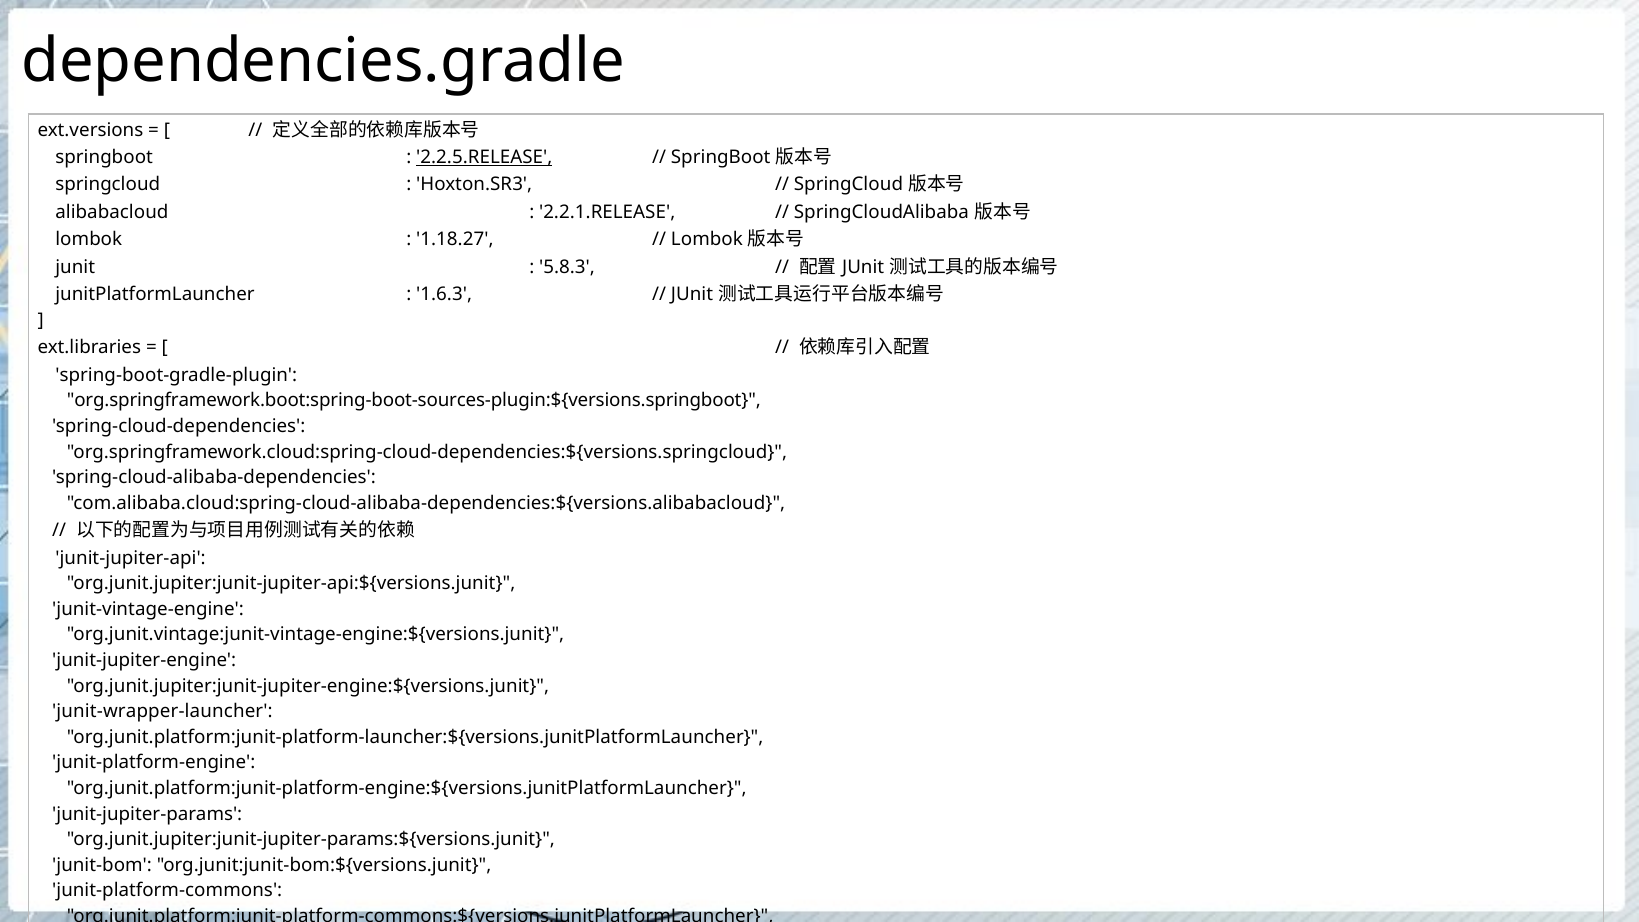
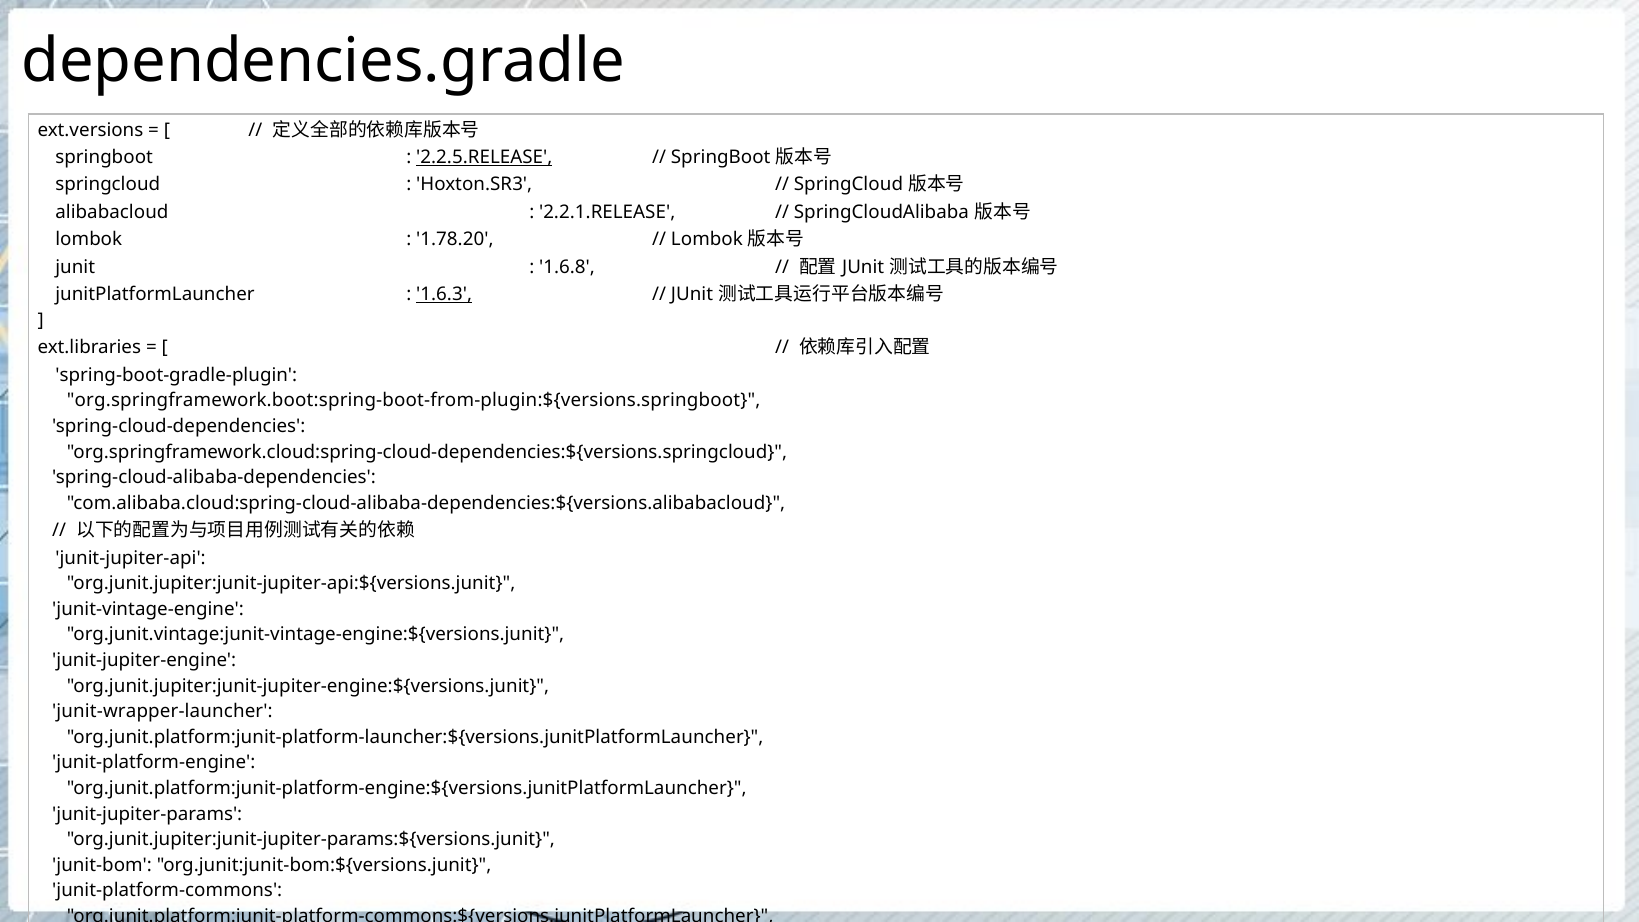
1.18.27: 1.18.27 -> 1.78.20 (455, 240)
5.8.3: 5.8.3 -> 1.6.8 (567, 267)
1.6.3 underline: none -> present (444, 295)
org.springframework.boot:spring-boot-sources-plugin:${versions.springboot: org.springframework.boot:spring-boot-sources-plugin:${versions.springboot -> org.springframework.boot:spring-boot-from-plugin:${versions.springboot (414, 401)
